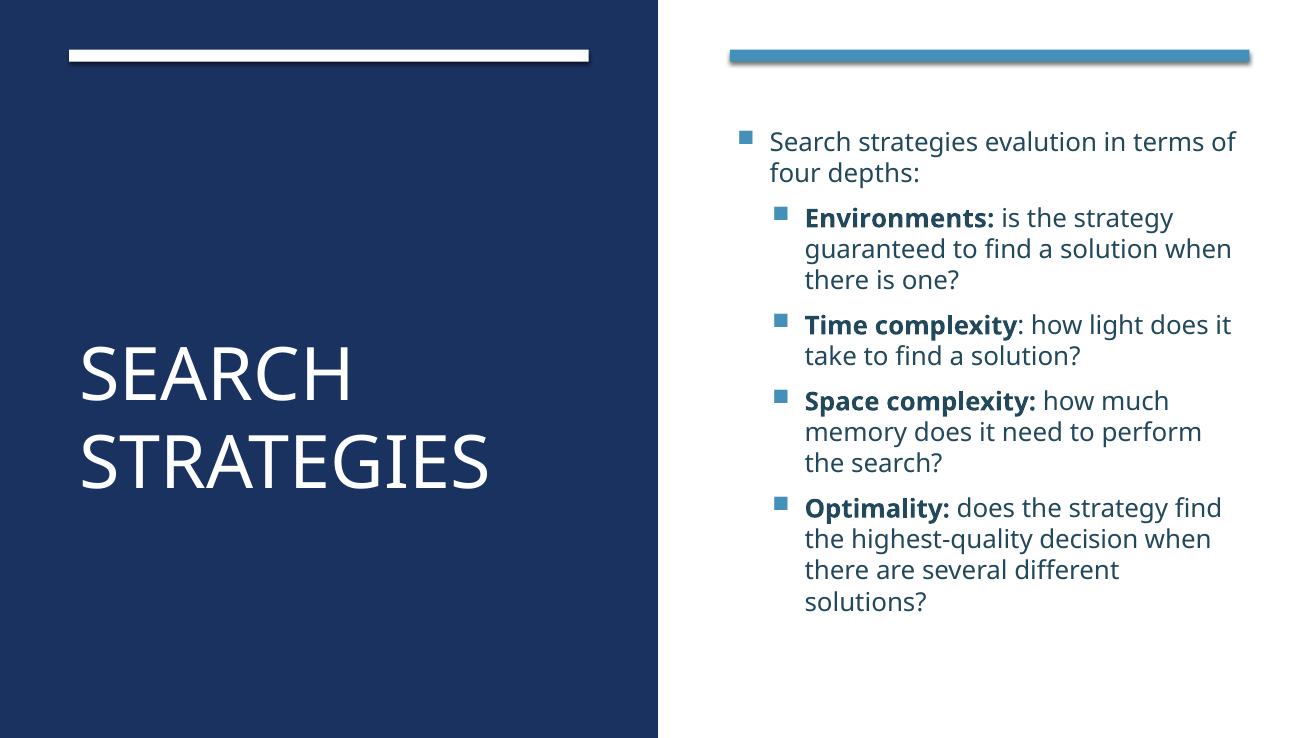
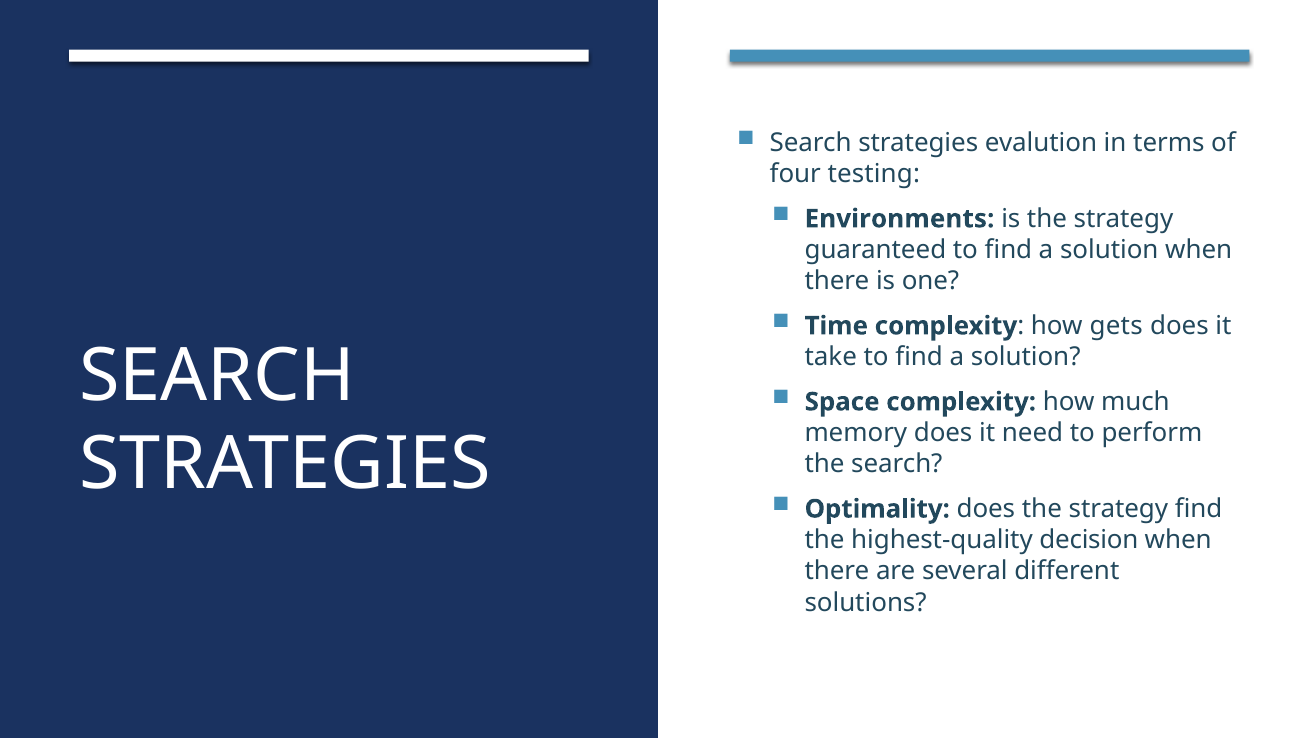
depths: depths -> testing (874, 174)
light: light -> gets (1116, 326)
